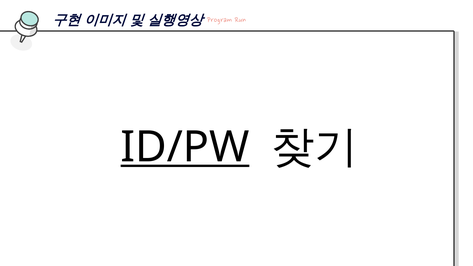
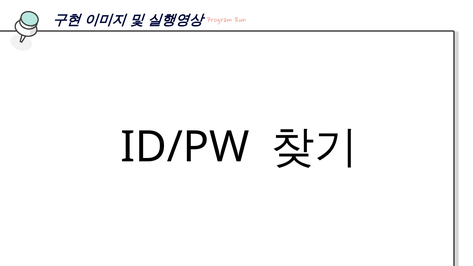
ID/PW underline: present -> none (185, 147)
